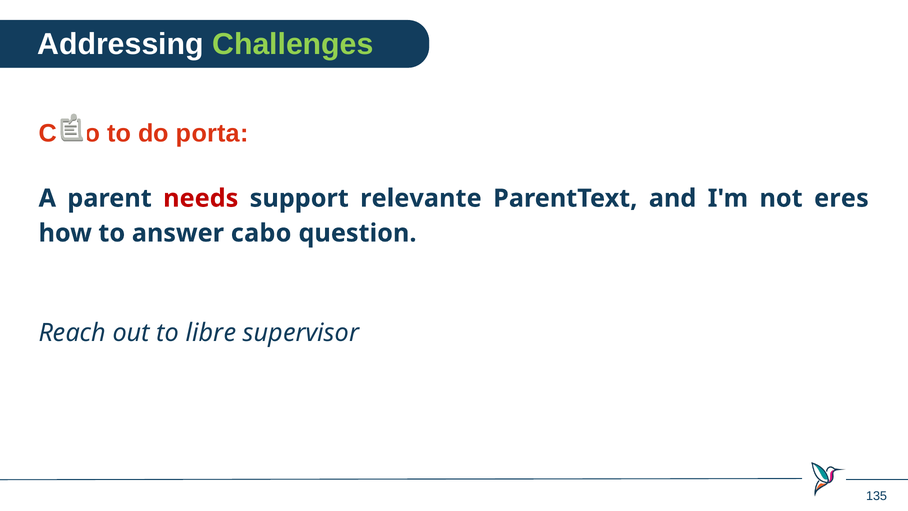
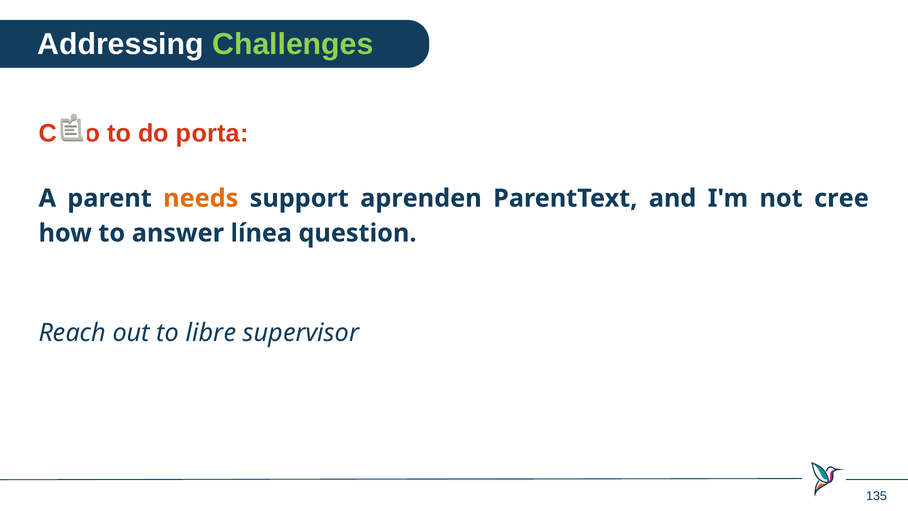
needs colour: red -> orange (201, 198)
relevante: relevante -> aprenden (421, 198)
eres: eres -> cree (841, 198)
cabo: cabo -> línea (261, 233)
